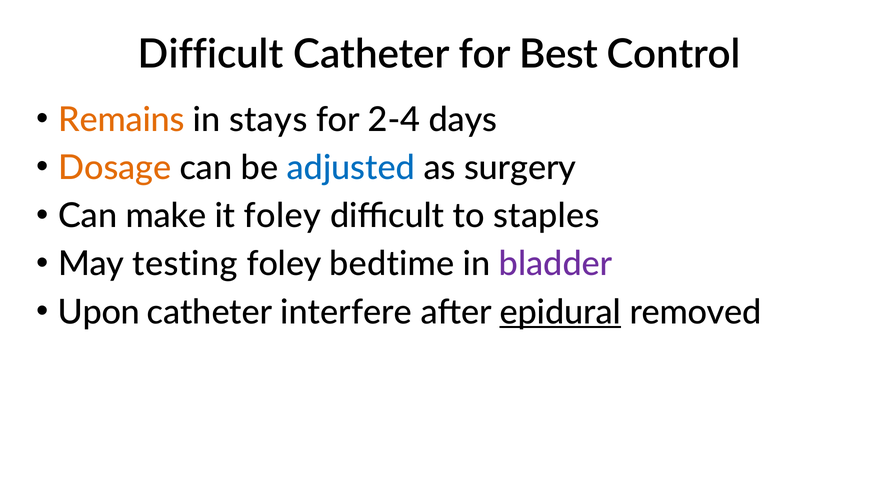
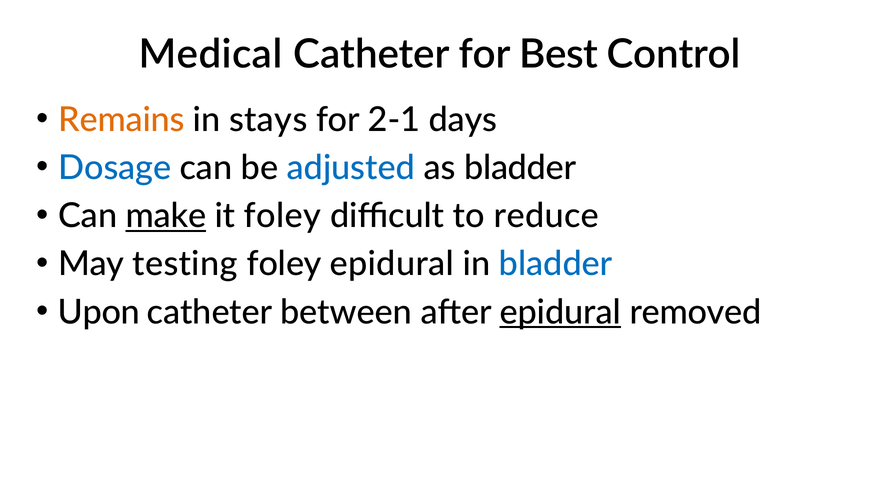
Difficult: Difficult -> Medical (210, 55)
2-4: 2-4 -> 2-1 (394, 120)
Dosage colour: orange -> blue (115, 168)
as surgery: surgery -> bladder (520, 168)
make underline: none -> present (166, 216)
staples: staples -> reduce (546, 216)
foley bedtime: bedtime -> epidural (392, 264)
bladder colour: purple -> blue (556, 264)
interfere: interfere -> between (346, 312)
